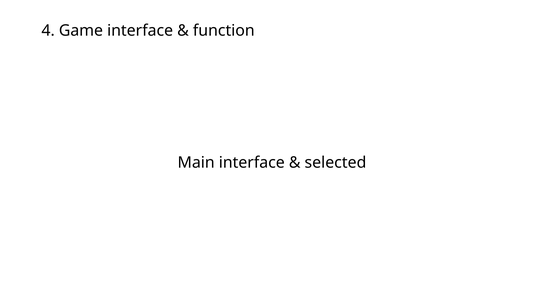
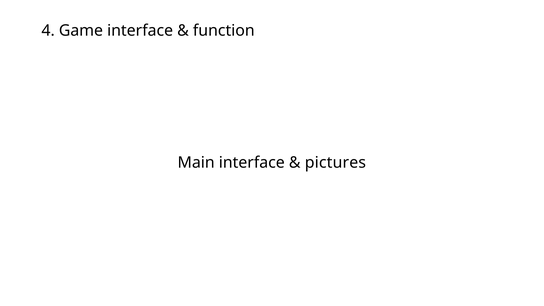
selected: selected -> pictures (335, 162)
